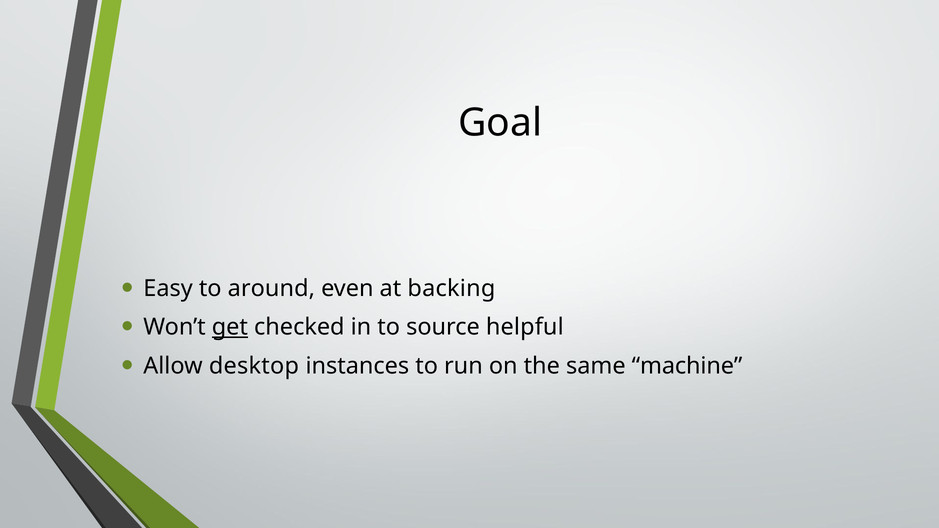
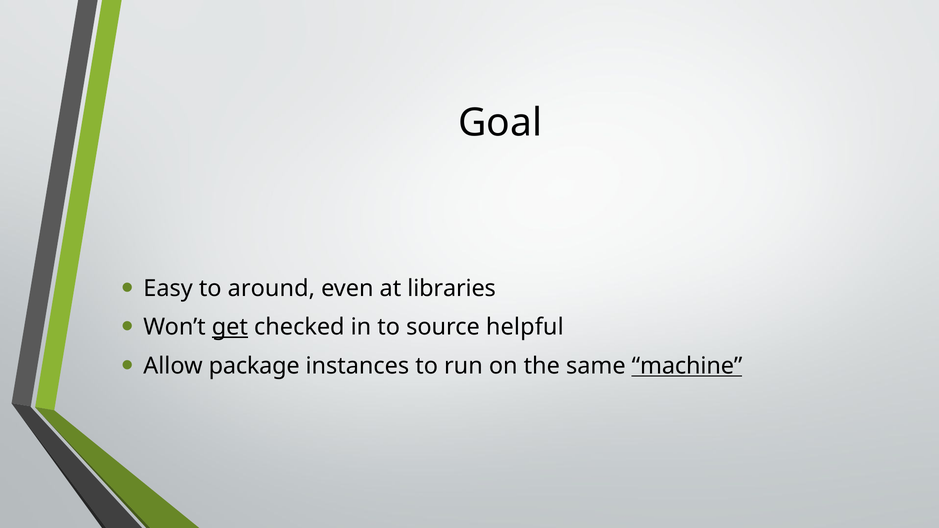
backing: backing -> libraries (452, 289)
desktop: desktop -> package (254, 366)
machine underline: none -> present (687, 366)
